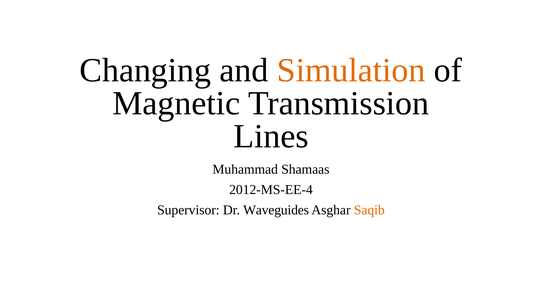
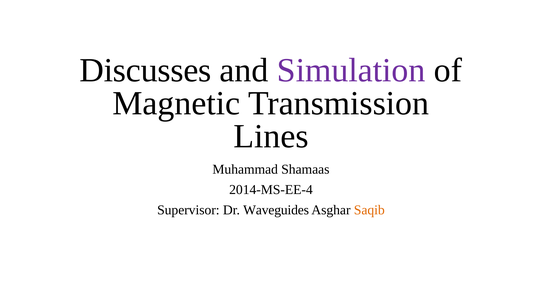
Changing: Changing -> Discusses (145, 70)
Simulation colour: orange -> purple (351, 70)
2012-MS-EE-4: 2012-MS-EE-4 -> 2014-MS-EE-4 (271, 190)
